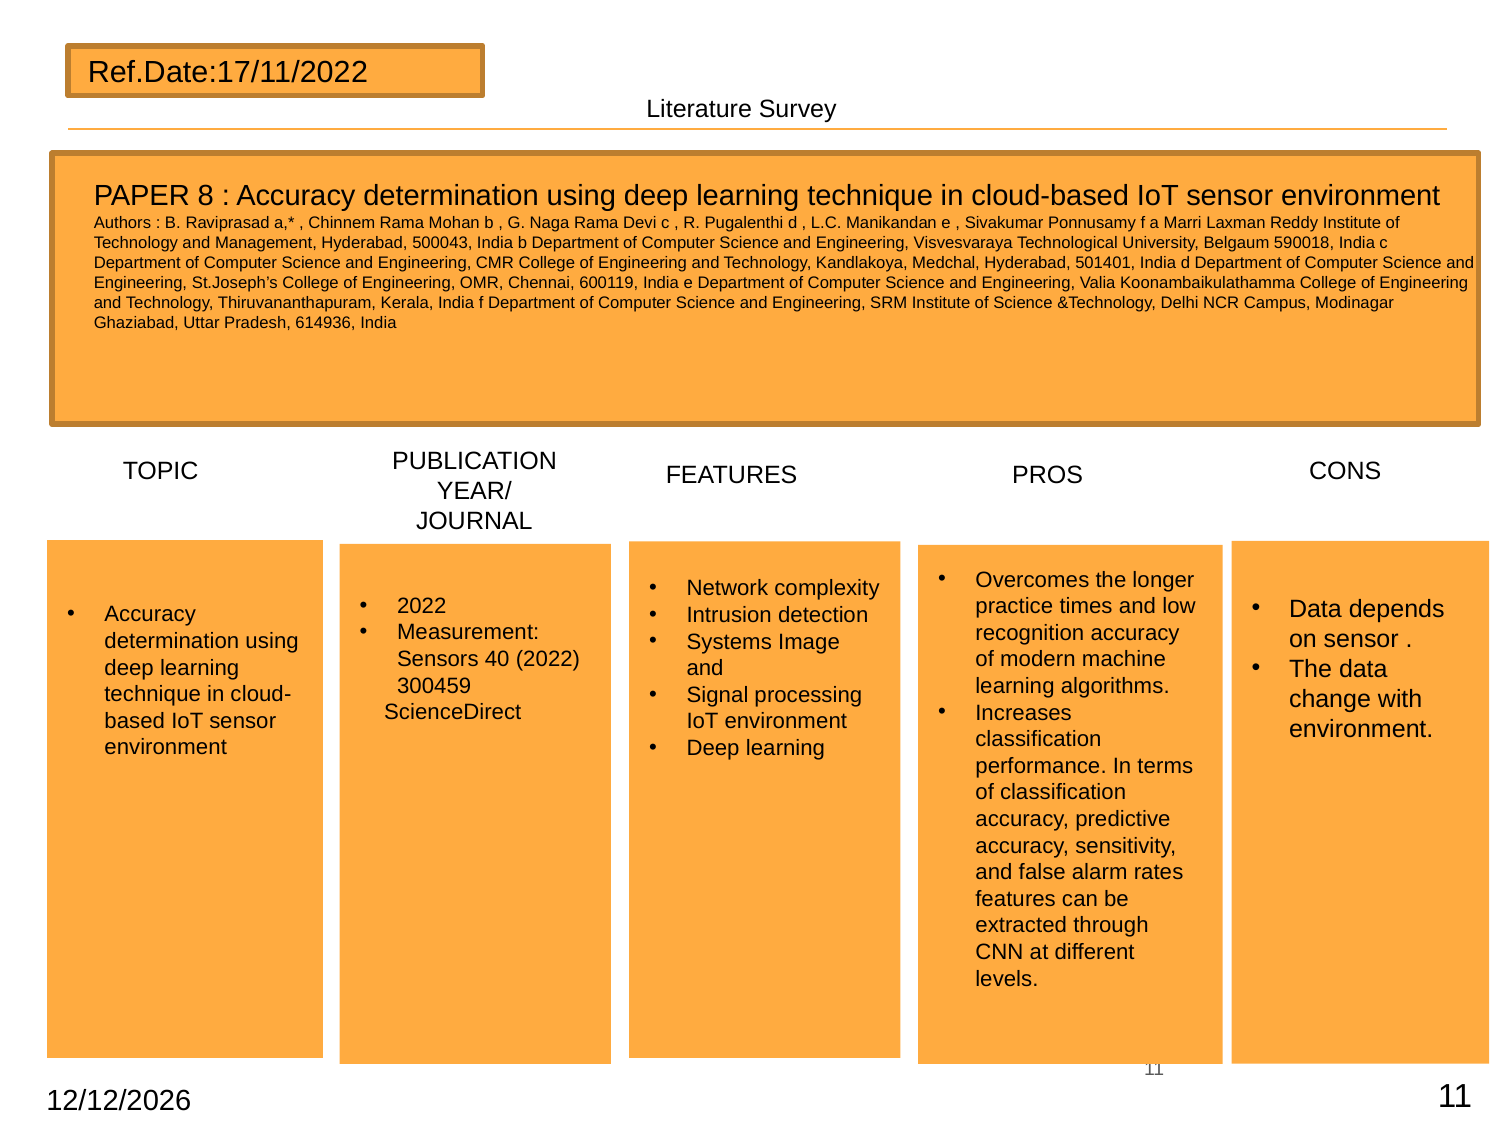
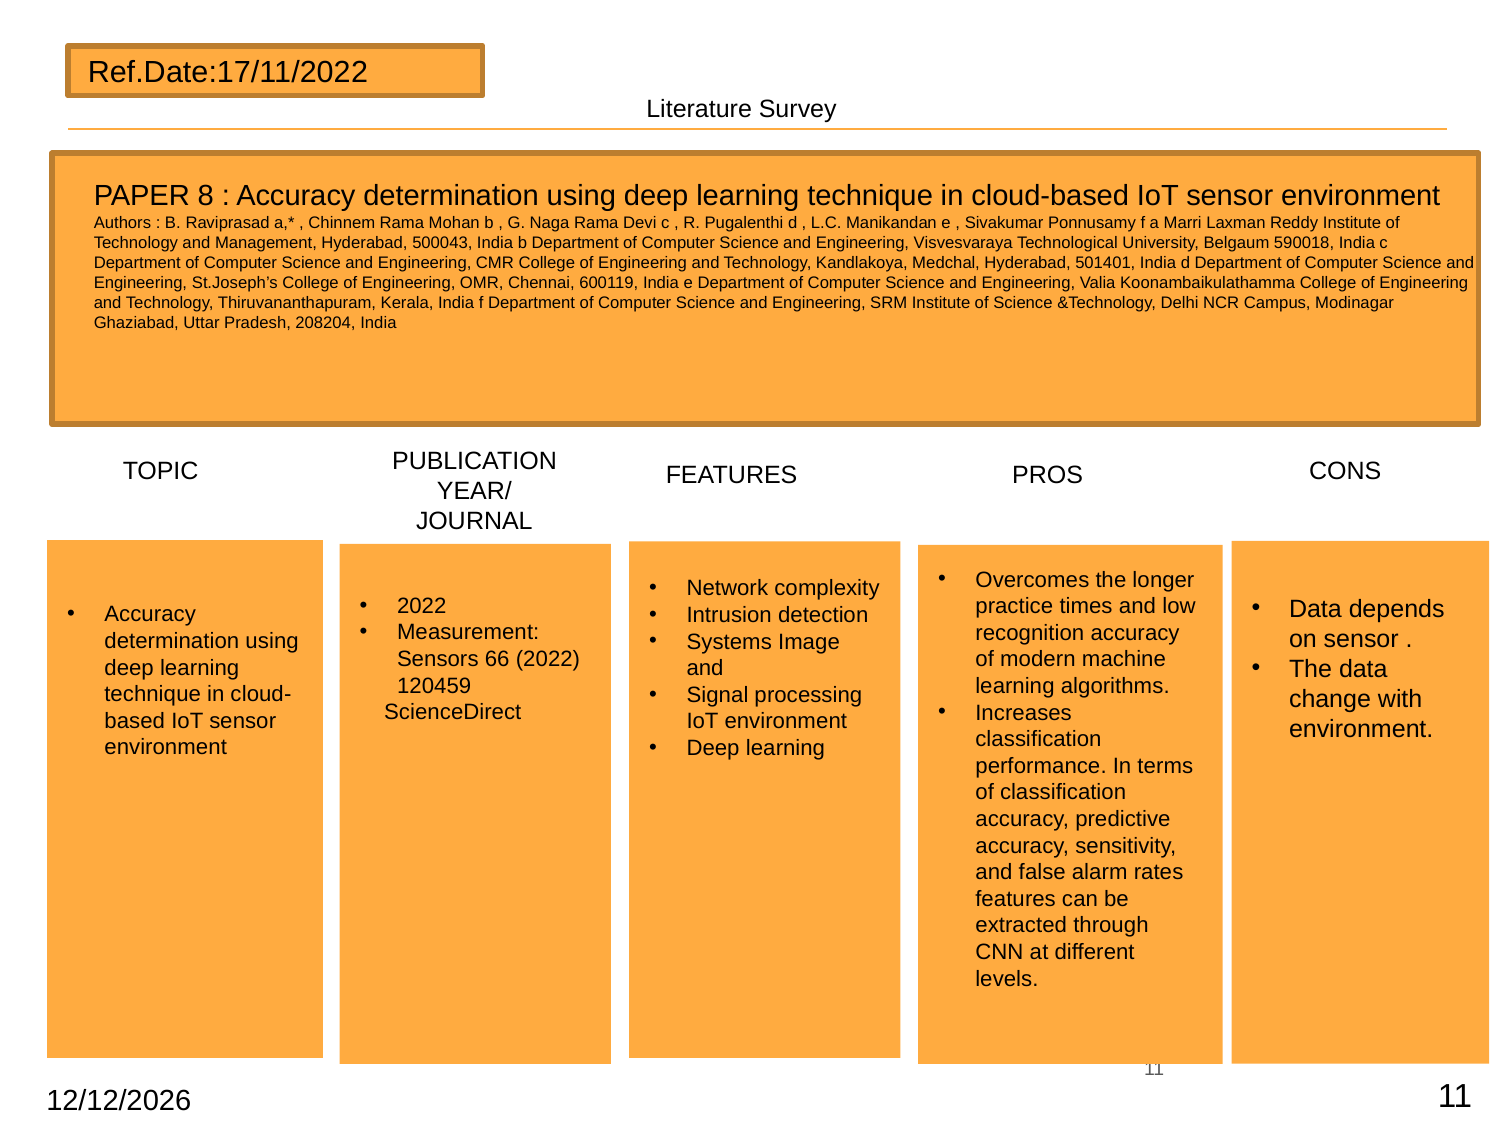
614936: 614936 -> 208204 (325, 323)
40: 40 -> 66 (497, 659)
300459: 300459 -> 120459 (434, 686)
